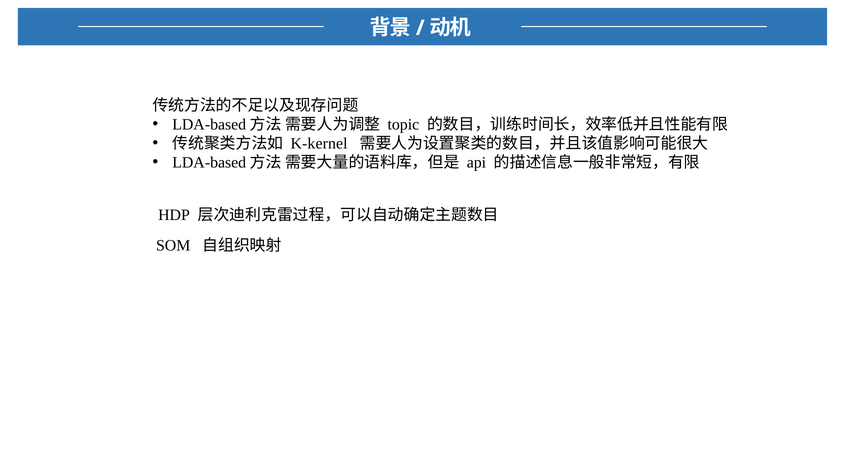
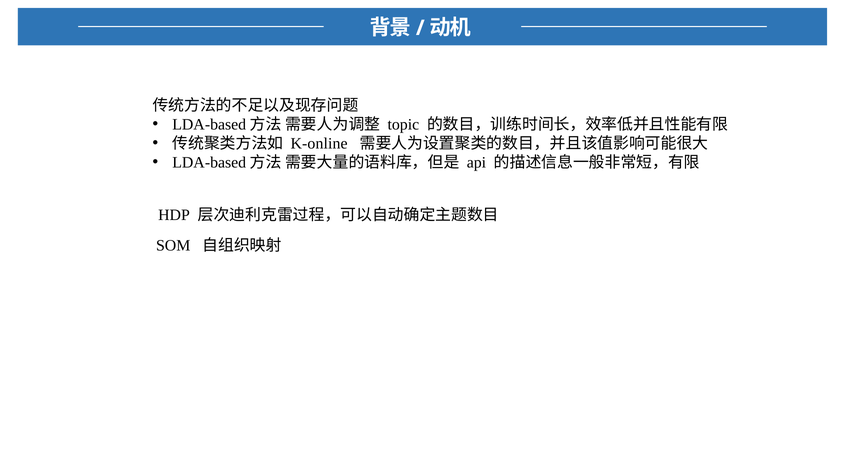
K-kernel: K-kernel -> K-online (319, 144)
